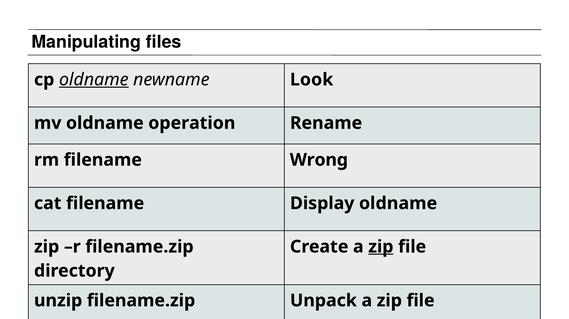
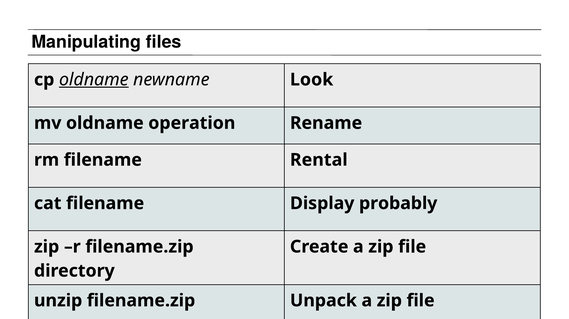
Wrong: Wrong -> Rental (319, 160)
Display oldname: oldname -> probably (398, 204)
zip underline: present -> none (381, 247)
